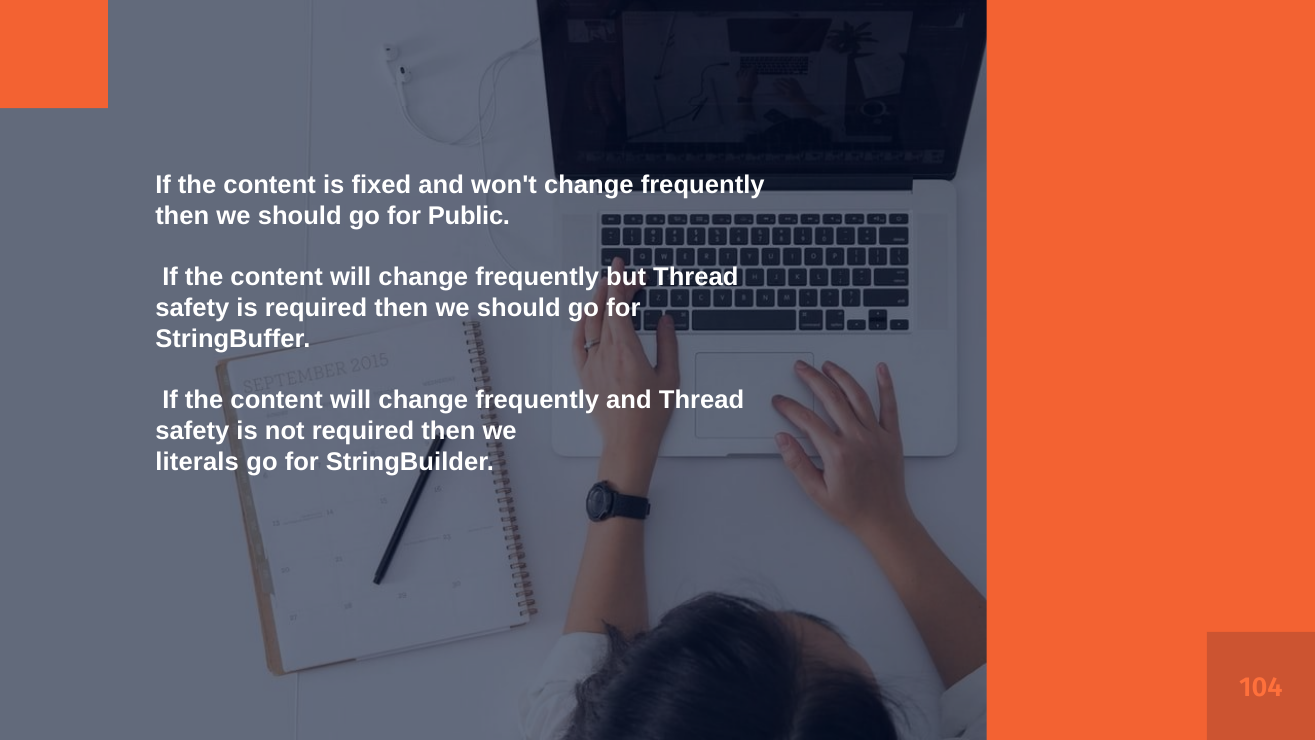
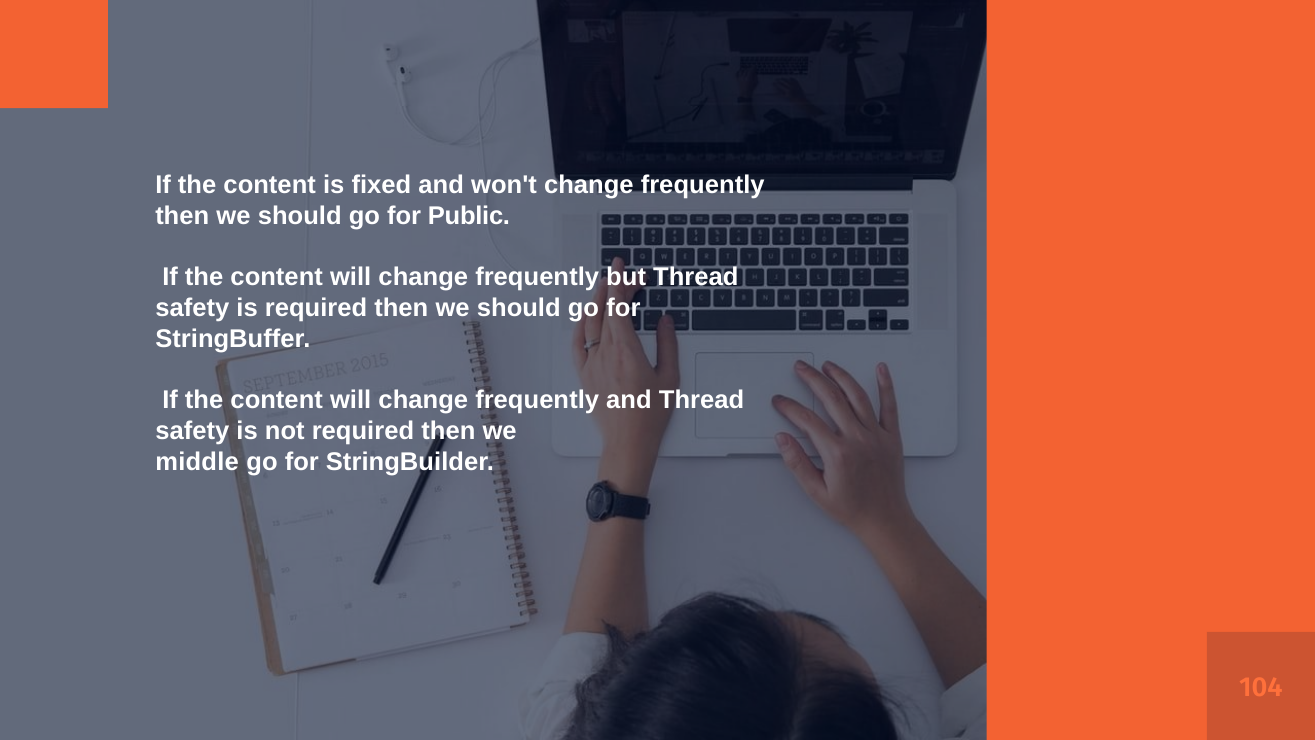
literals: literals -> middle (197, 461)
